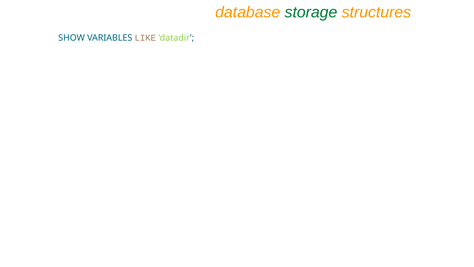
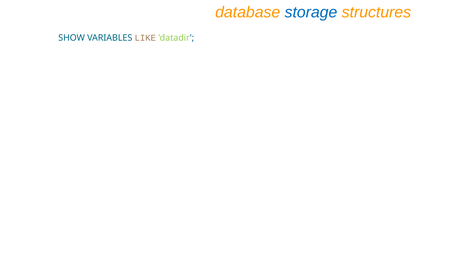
storage colour: green -> blue (311, 12)
